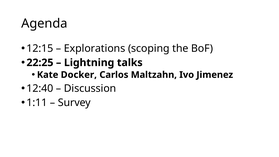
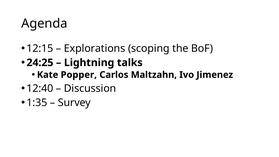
22:25: 22:25 -> 24:25 (40, 63)
Docker: Docker -> Popper (79, 75)
1:11: 1:11 -> 1:35 (37, 103)
